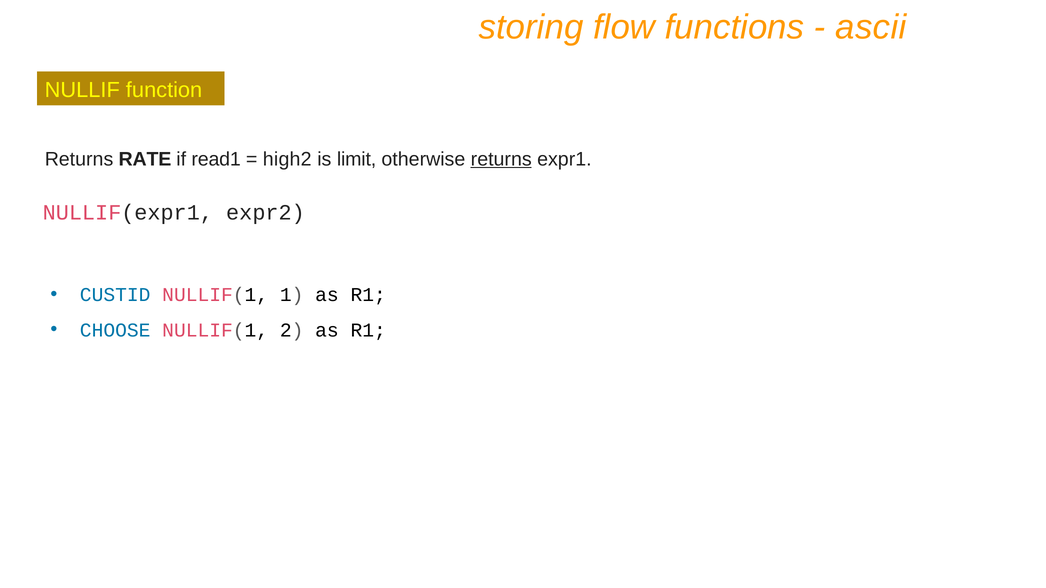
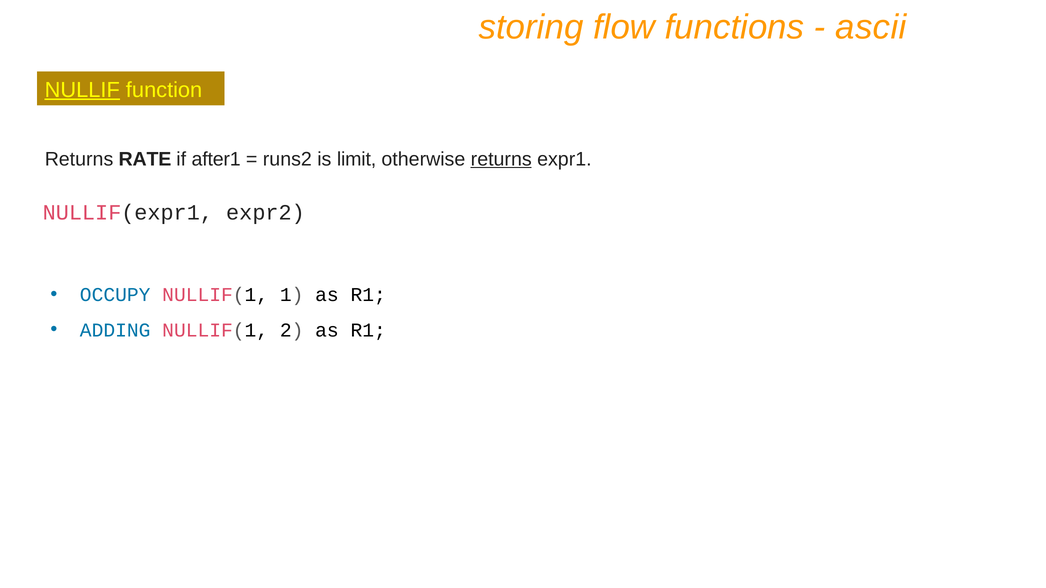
NULLIF underline: none -> present (82, 90)
read1: read1 -> after1 (216, 159)
high2: high2 -> runs2 (287, 159)
CUSTID: CUSTID -> OCCUPY (115, 295)
CHOOSE: CHOOSE -> ADDING (115, 330)
